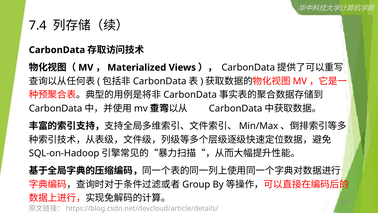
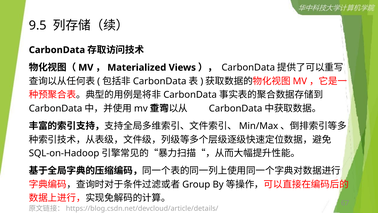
7.4: 7.4 -> 9.5 (38, 25)
